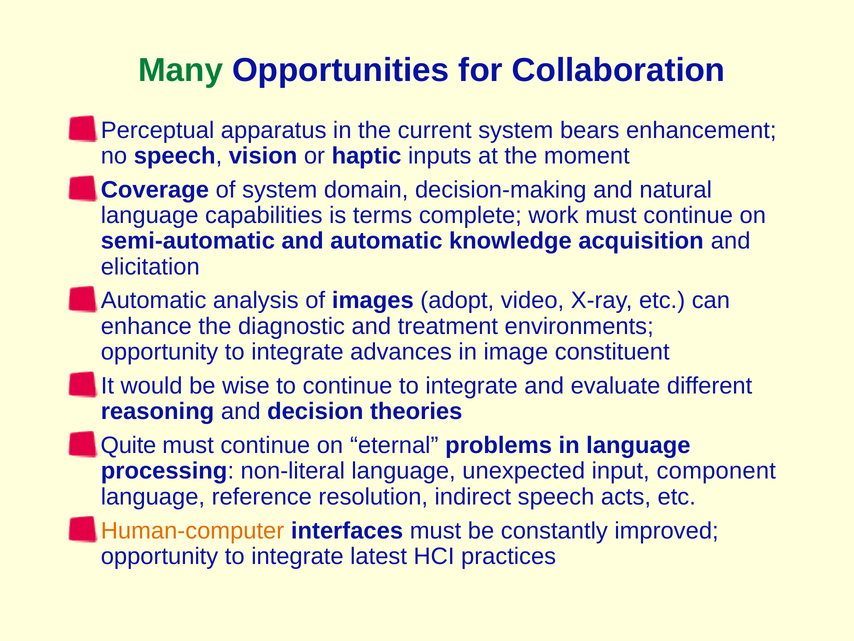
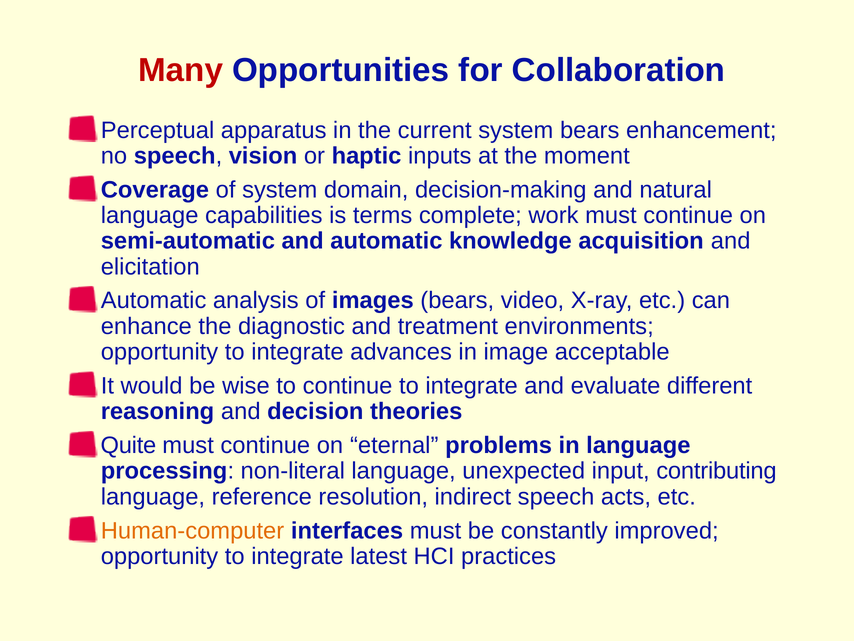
Many colour: green -> red (181, 70)
images adopt: adopt -> bears (457, 300)
constituent: constituent -> acceptable (612, 352)
component: component -> contributing (716, 471)
